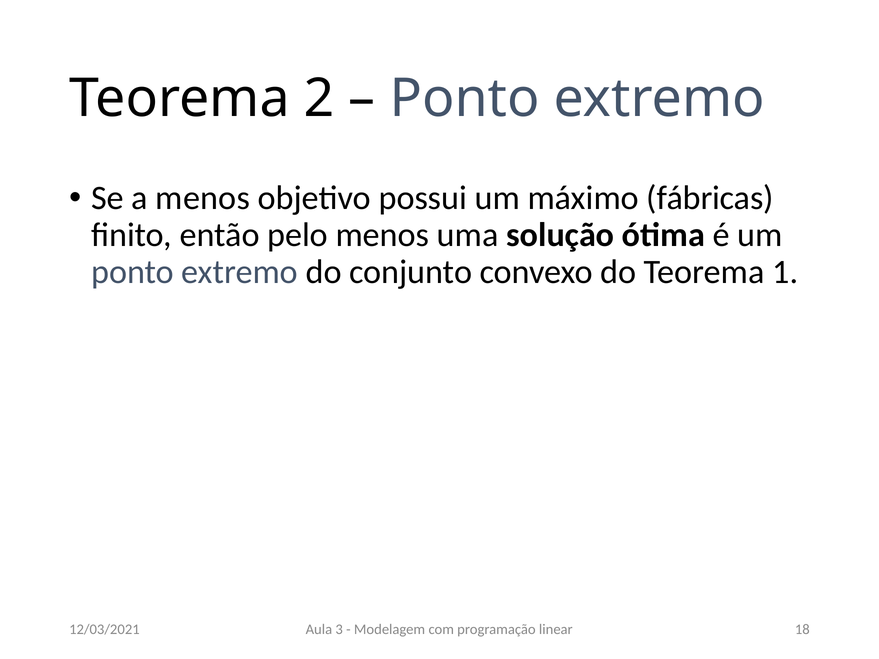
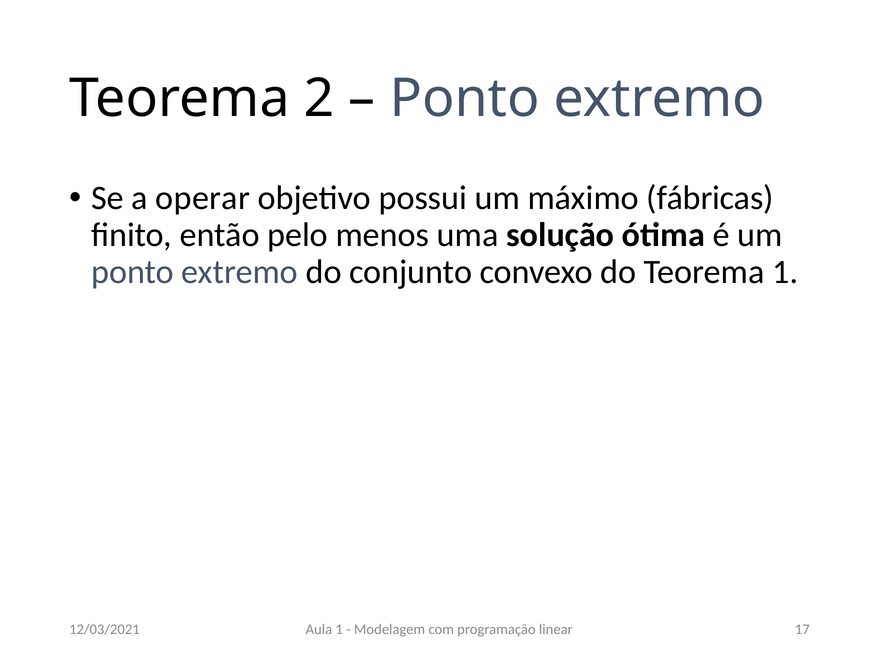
a menos: menos -> operar (203, 198)
Aula 3: 3 -> 1 (339, 629)
18: 18 -> 17 (802, 629)
